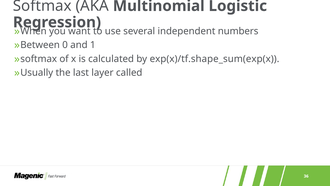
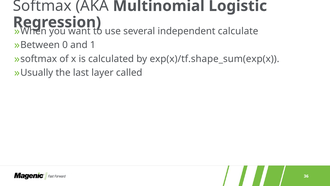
numbers: numbers -> calculate (238, 31)
